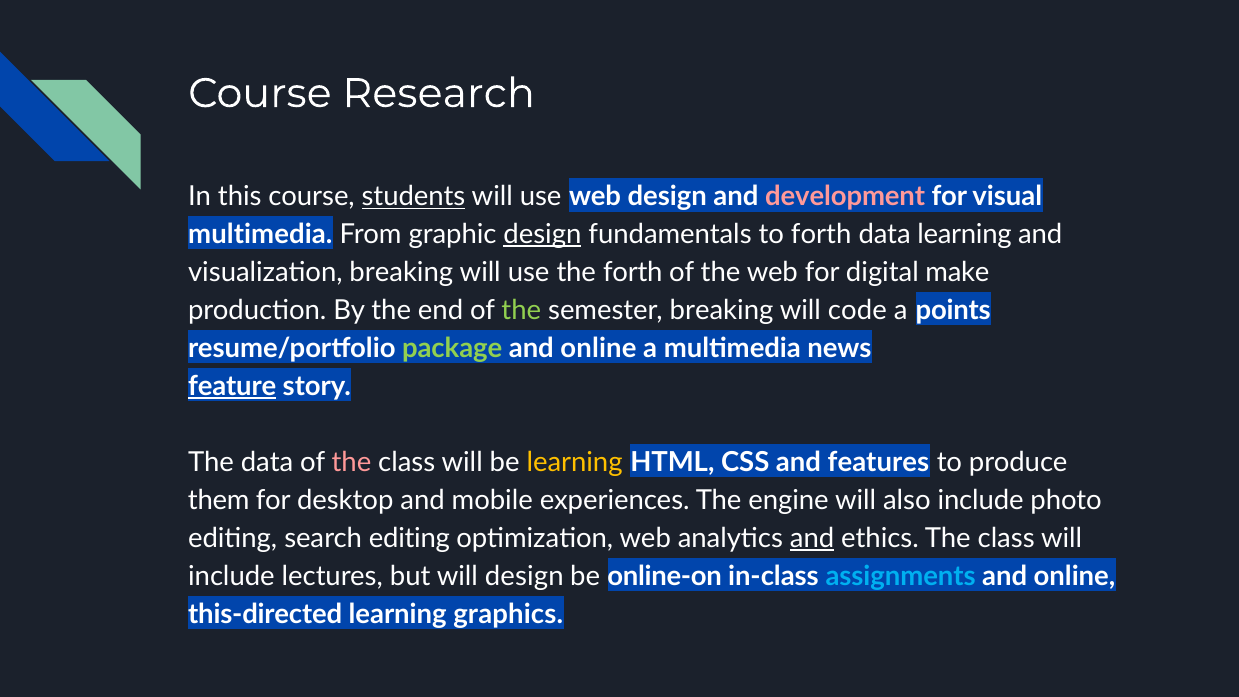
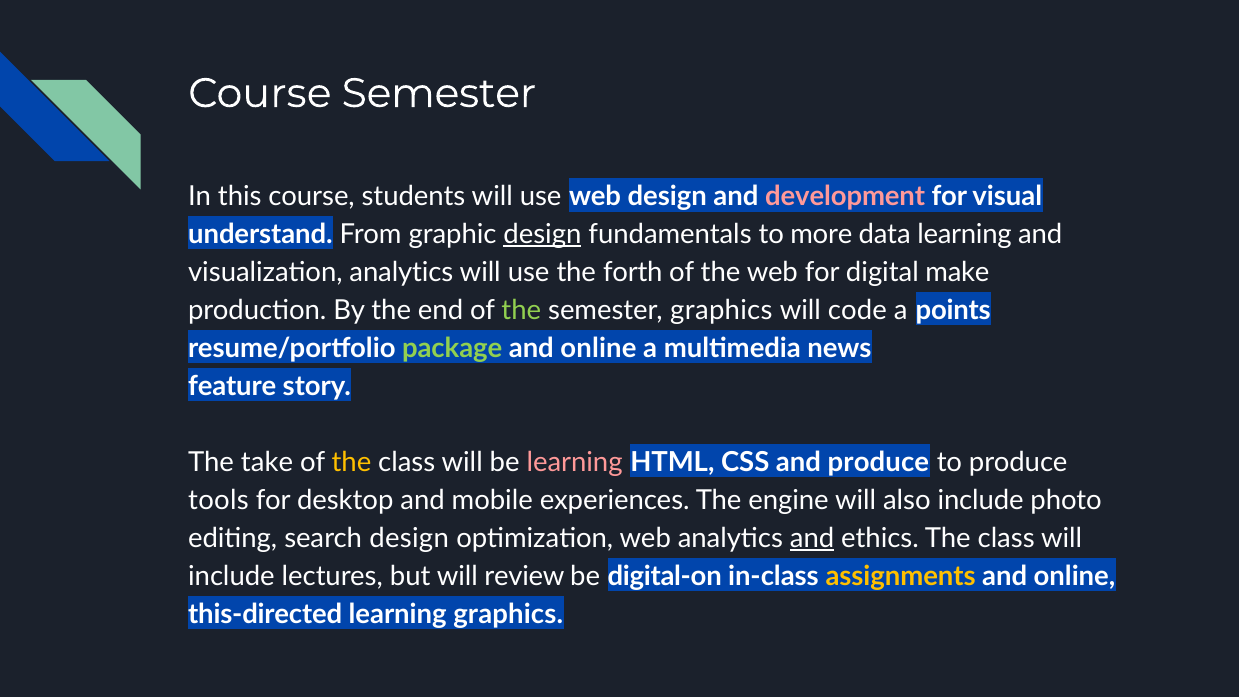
Course Research: Research -> Semester (439, 93)
students underline: present -> none (413, 197)
multimedia: multimedia -> understand (260, 234)
to forth: forth -> more (821, 234)
visualization breaking: breaking -> analytics (401, 272)
semester breaking: breaking -> graphics (721, 310)
feature underline: present -> none (232, 386)
The data: data -> take (267, 462)
the colour: pink -> yellow (351, 462)
learning colour: yellow -> pink (575, 462)
and features: features -> produce (878, 462)
them: them -> tools (218, 500)
search editing: editing -> design (409, 538)
will design: design -> review (524, 576)
online-on: online-on -> digital-on (665, 576)
assignments colour: light blue -> yellow (901, 576)
